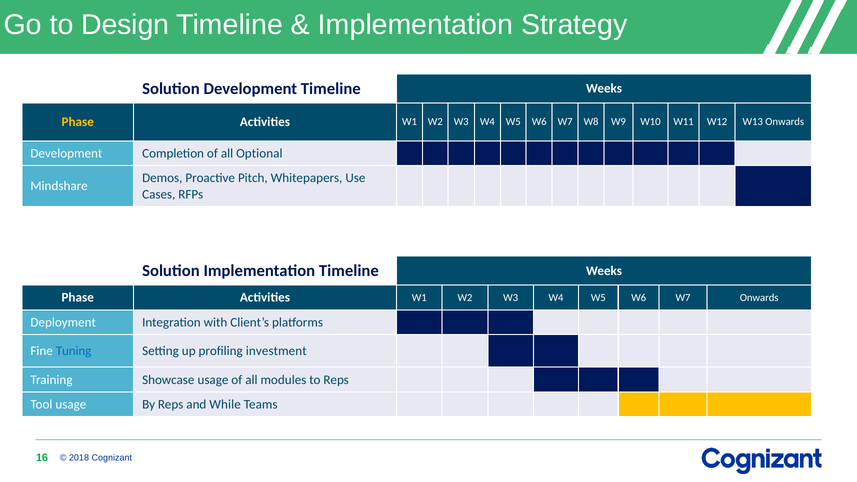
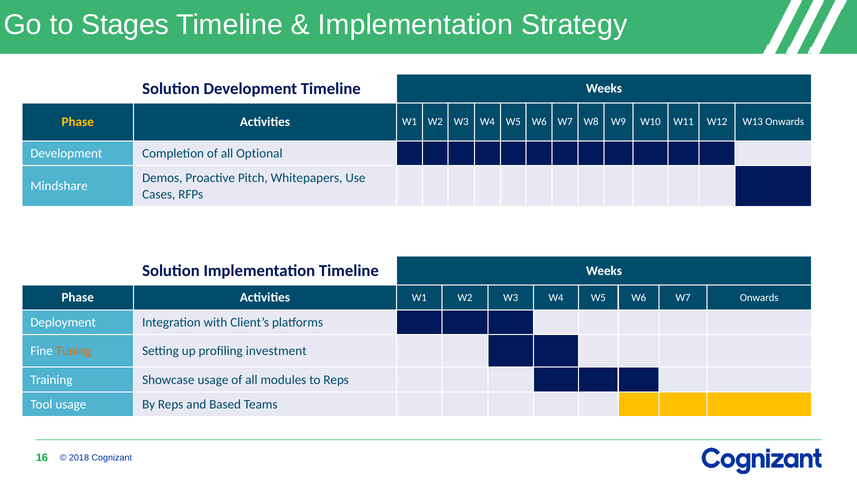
Design: Design -> Stages (125, 25)
Tuning colour: blue -> orange (74, 351)
While: While -> Based (225, 405)
